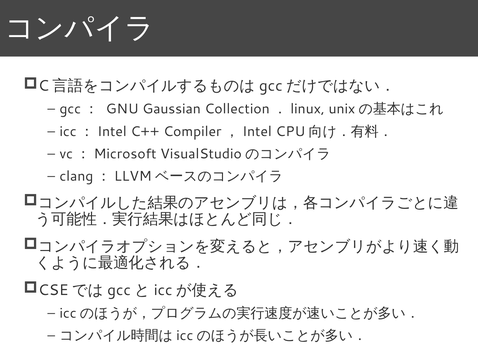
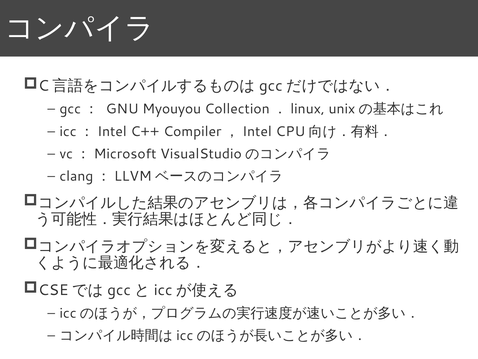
Gaussian: Gaussian -> Myouyou (172, 109)
